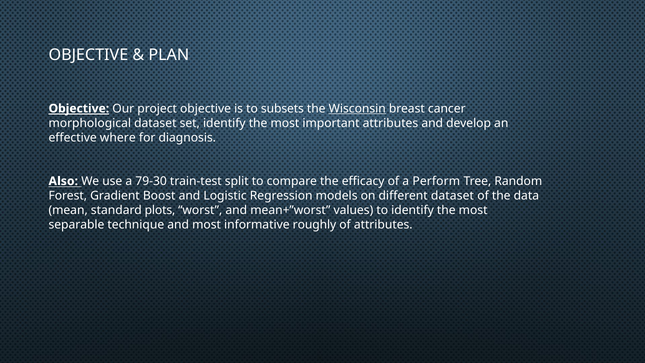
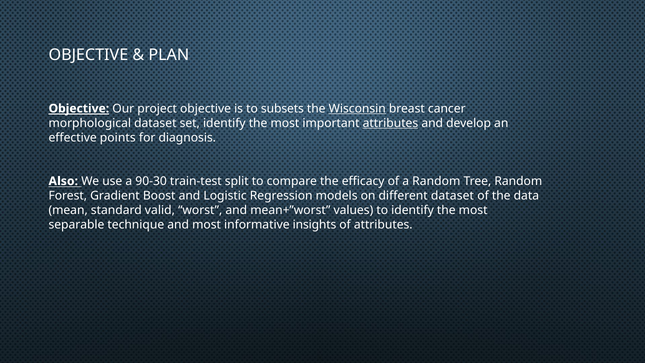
attributes underline: none -> present (390, 123)
where: where -> points (118, 137)
79-30: 79-30 -> 90-30 (151, 181)
a Perform: Perform -> Random (436, 181)
plots: plots -> valid (160, 210)
roughly: roughly -> insights (315, 225)
